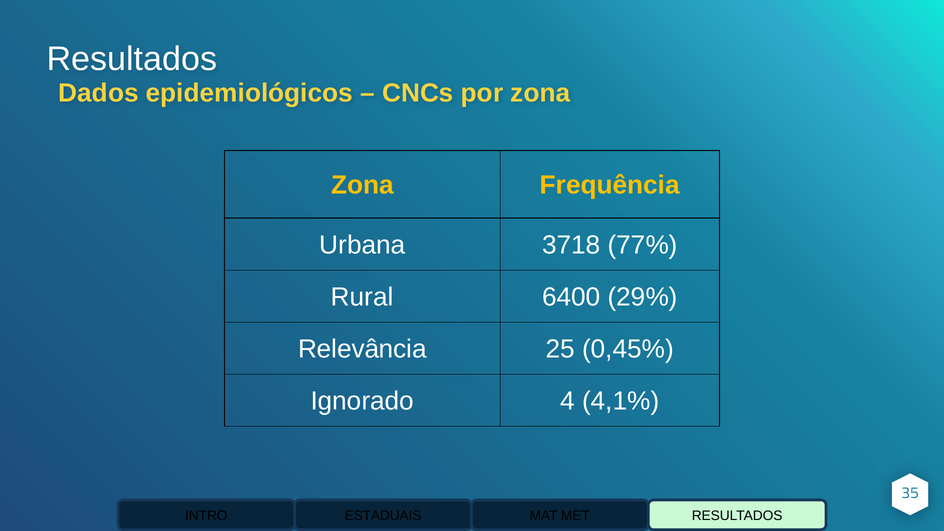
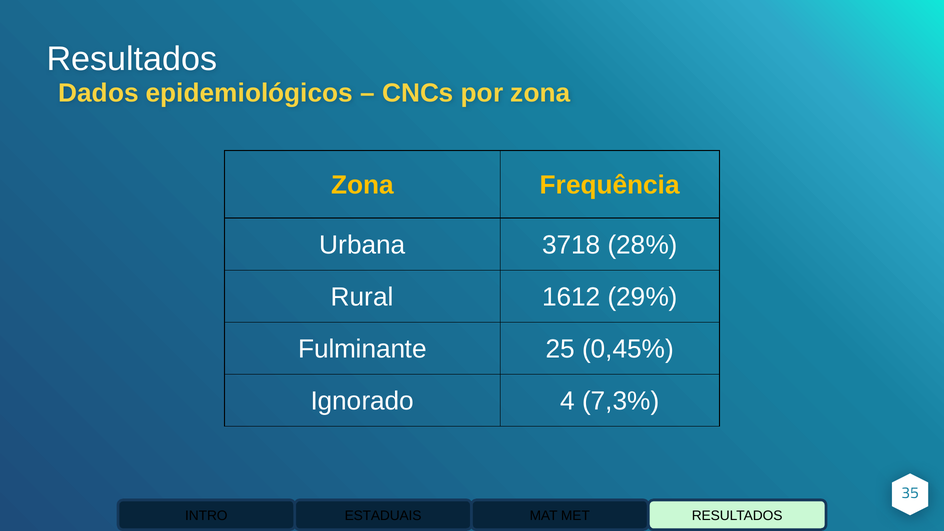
77%: 77% -> 28% (643, 245)
6400: 6400 -> 1612 (571, 297)
Relevância: Relevância -> Fulminante (362, 349)
4,1%: 4,1% -> 7,3% (621, 401)
